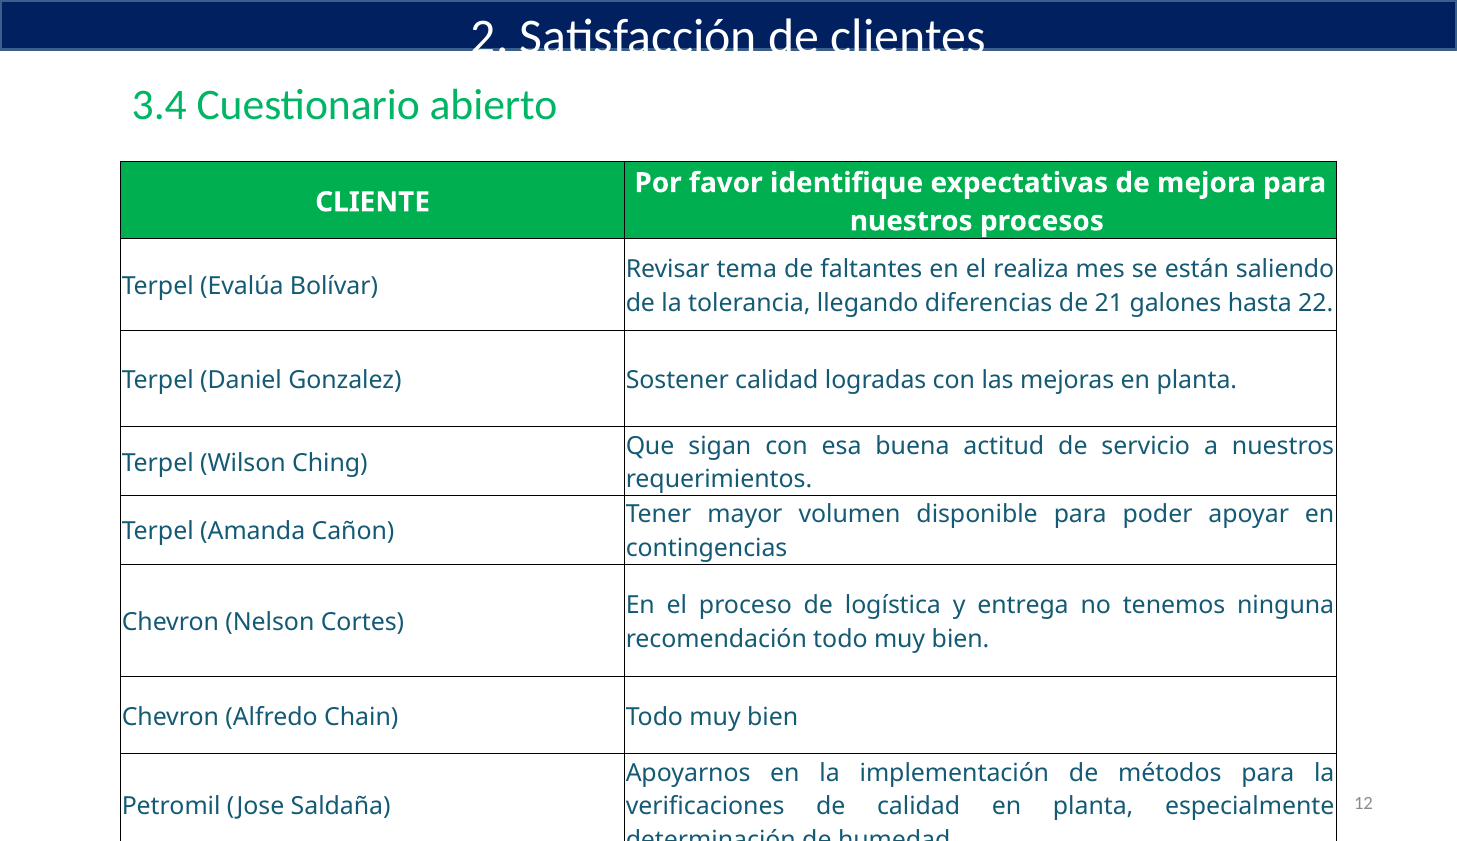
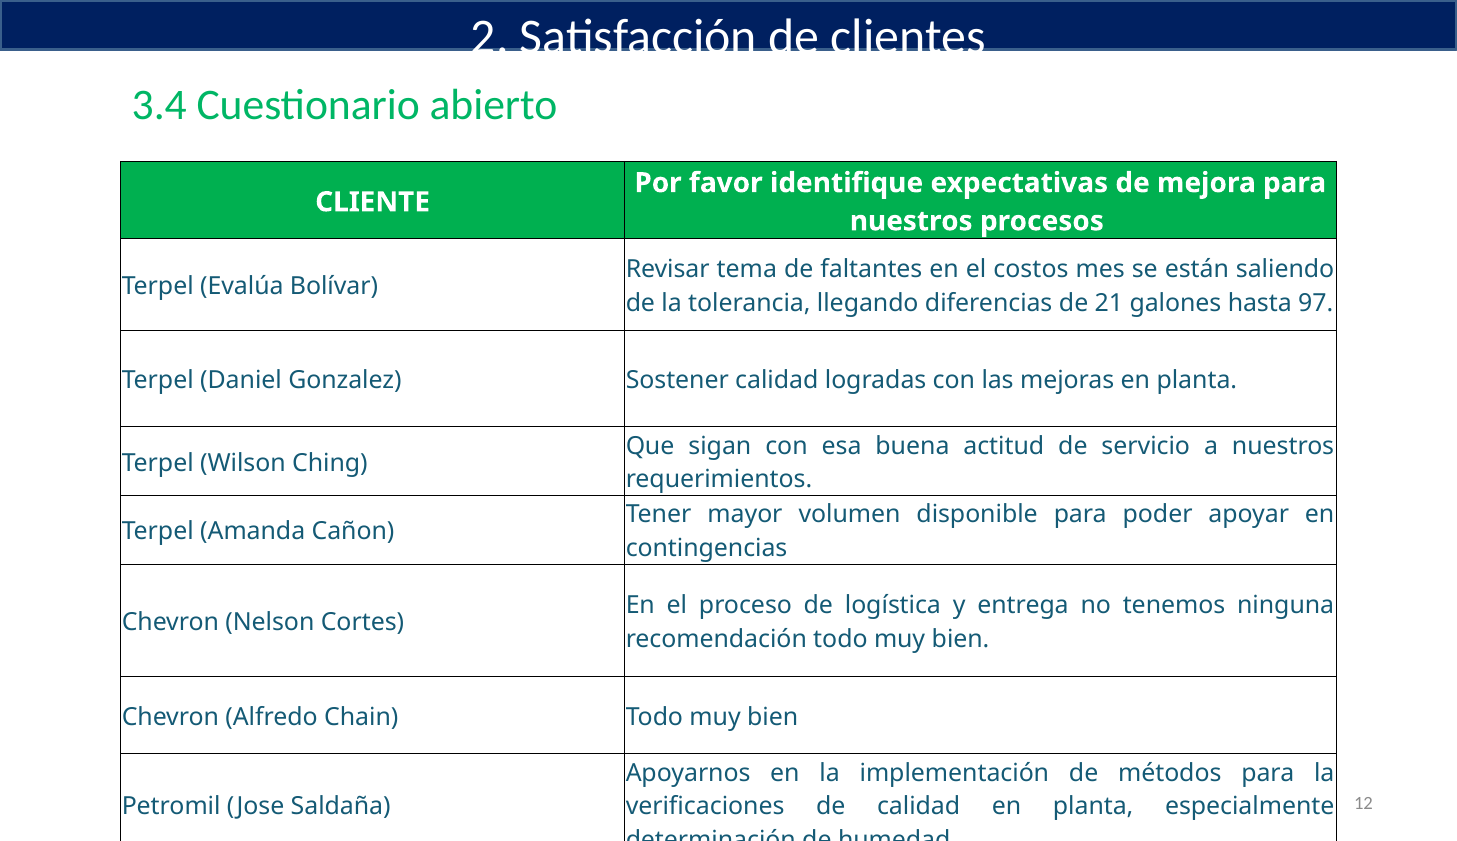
realiza: realiza -> costos (1031, 269)
22: 22 -> 97 (1316, 303)
